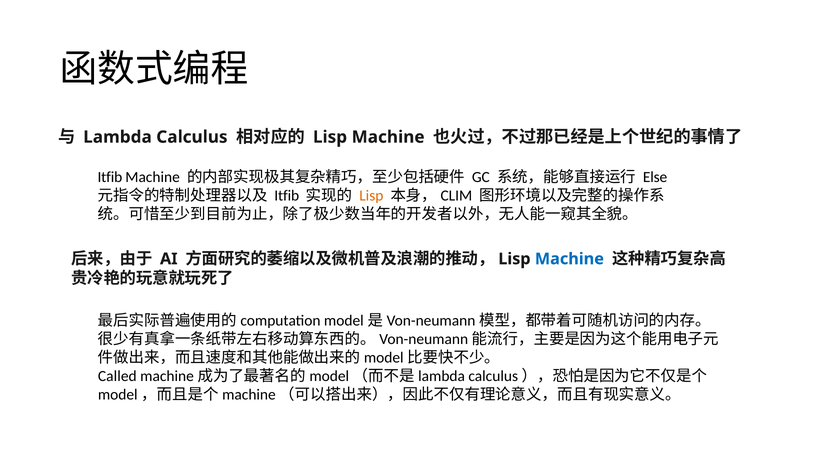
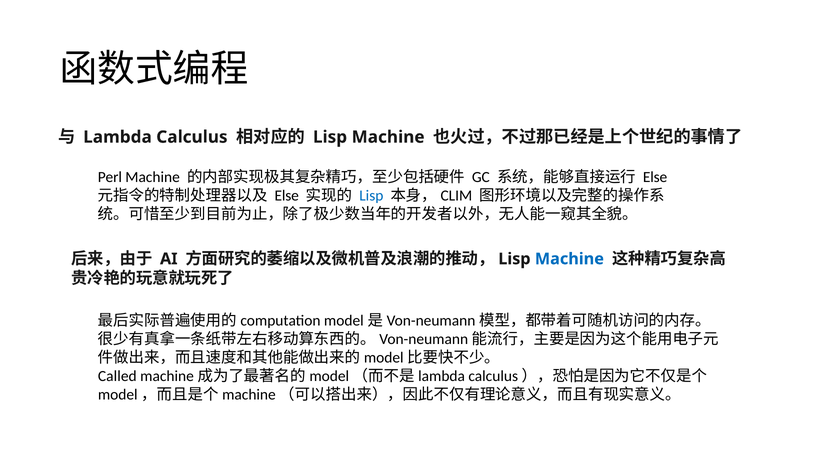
Itfib: Itfib -> Perl (110, 177)
Itfib: Itfib -> Else (287, 195)
Lisp colour: orange -> blue (371, 195)
